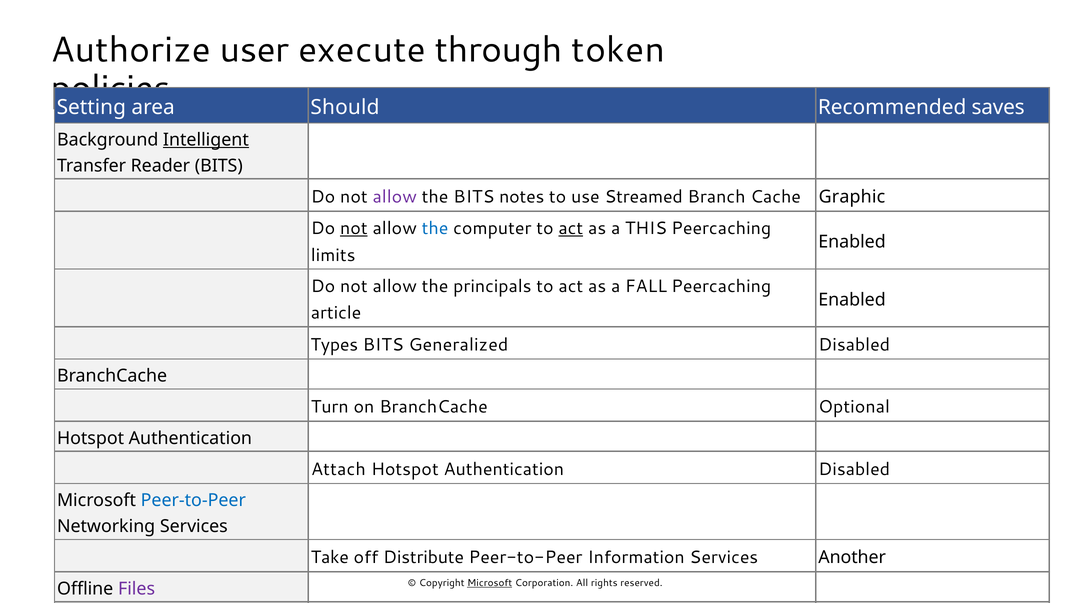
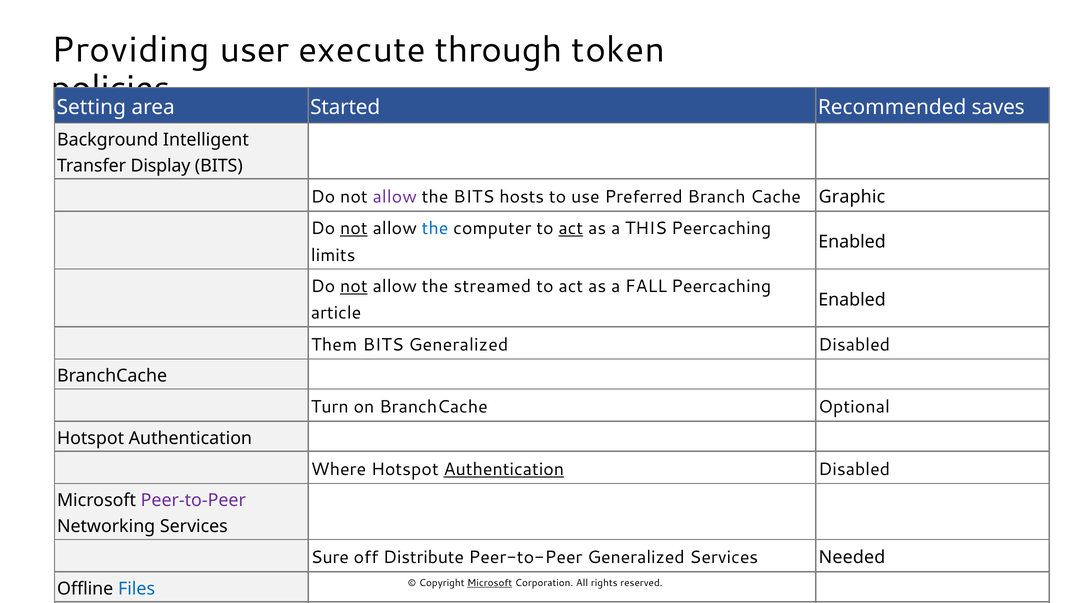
Authorize: Authorize -> Providing (131, 50)
Should: Should -> Started (345, 107)
Intelligent underline: present -> none (206, 140)
Reader: Reader -> Display (160, 166)
notes: notes -> hosts (522, 197)
Streamed: Streamed -> Preferred (644, 197)
not underline: none -> present (354, 286)
principals: principals -> streamed (492, 286)
Types: Types -> Them (334, 344)
Attach: Attach -> Where (338, 469)
Authentication underline: none -> present (504, 469)
Peer-to-Peer colour: blue -> purple (193, 500)
Take: Take -> Sure (330, 557)
Peer-to-Peer Information: Information -> Generalized (636, 557)
Another: Another -> Needed (852, 557)
Files colour: purple -> blue (137, 588)
